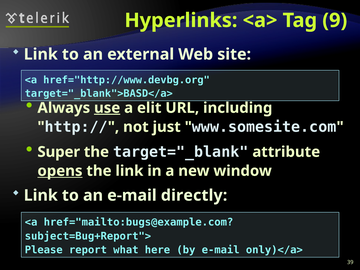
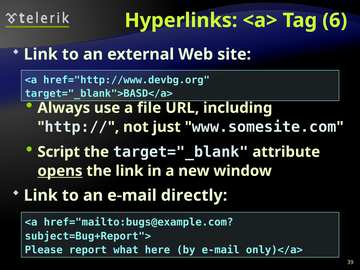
9: 9 -> 6 (335, 20)
use underline: present -> none (107, 108)
elit: elit -> file (149, 108)
Super: Super -> Script (59, 152)
